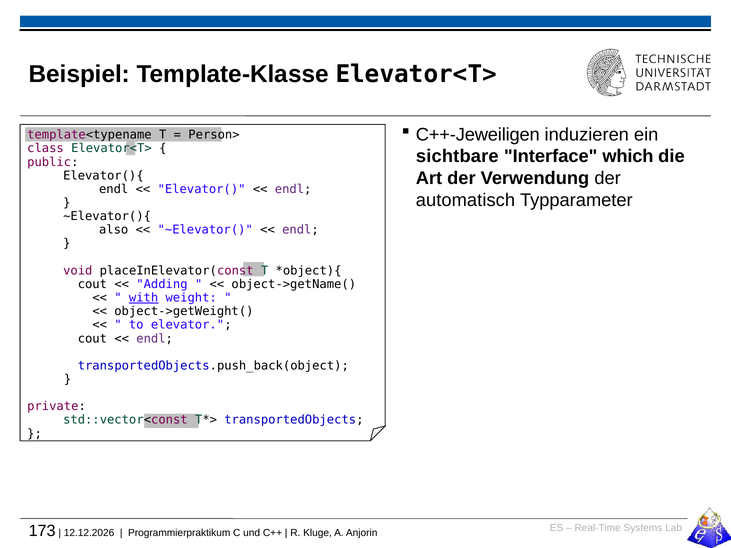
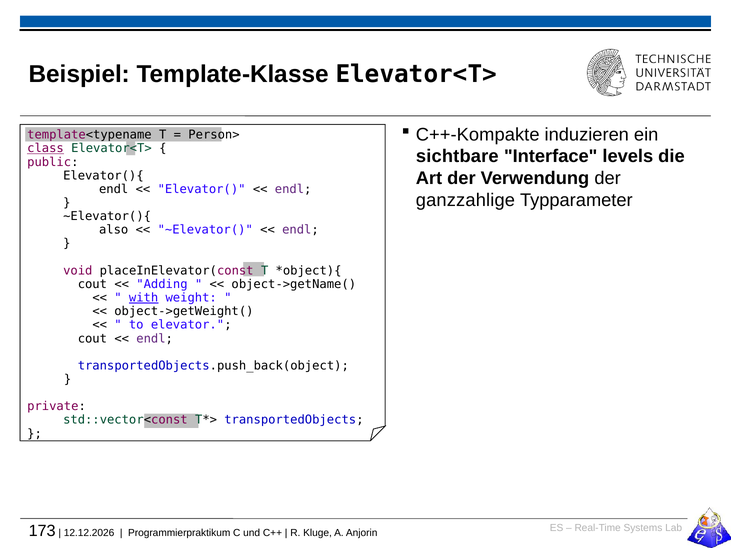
C++-Jeweiligen: C++-Jeweiligen -> C++-Kompakte (478, 135)
class underline: none -> present (46, 148)
which: which -> levels (628, 156)
automatisch: automatisch -> ganzzahlige (465, 200)
